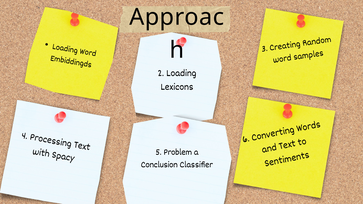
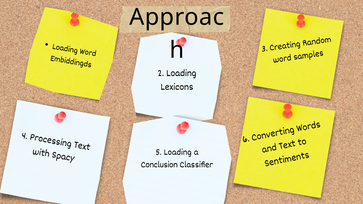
5 Problem: Problem -> Loading (178, 152)
